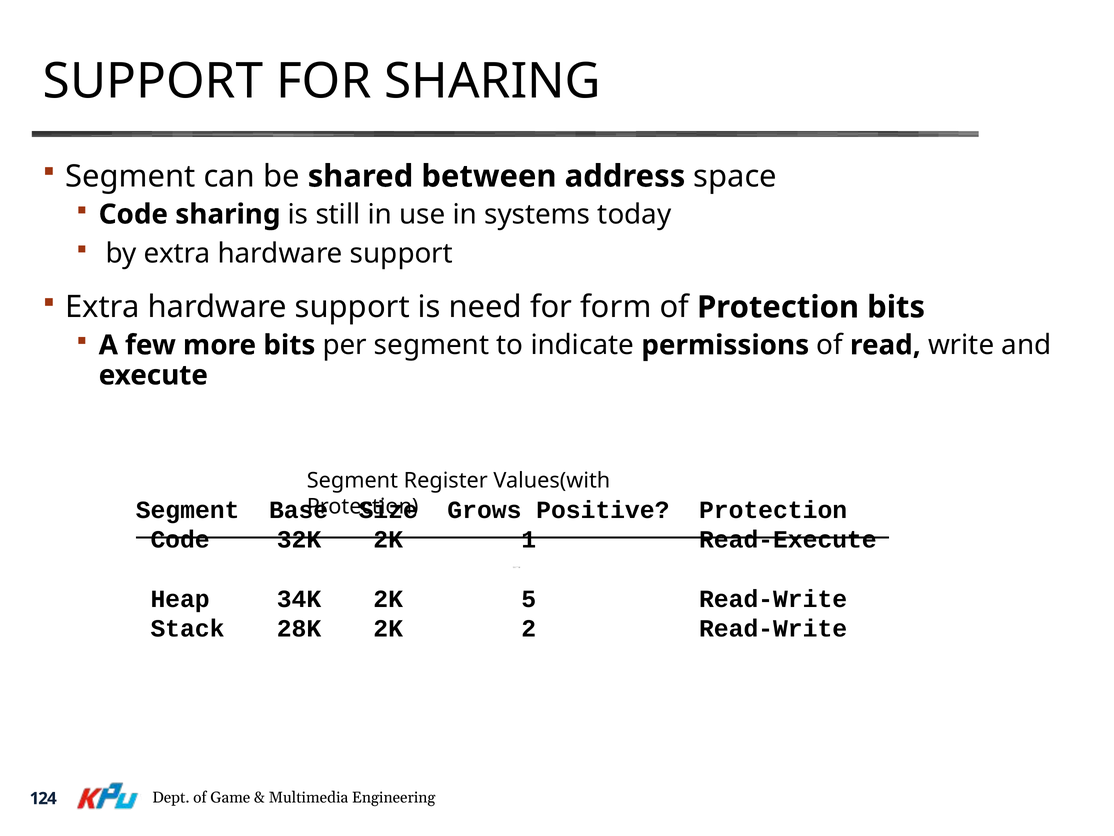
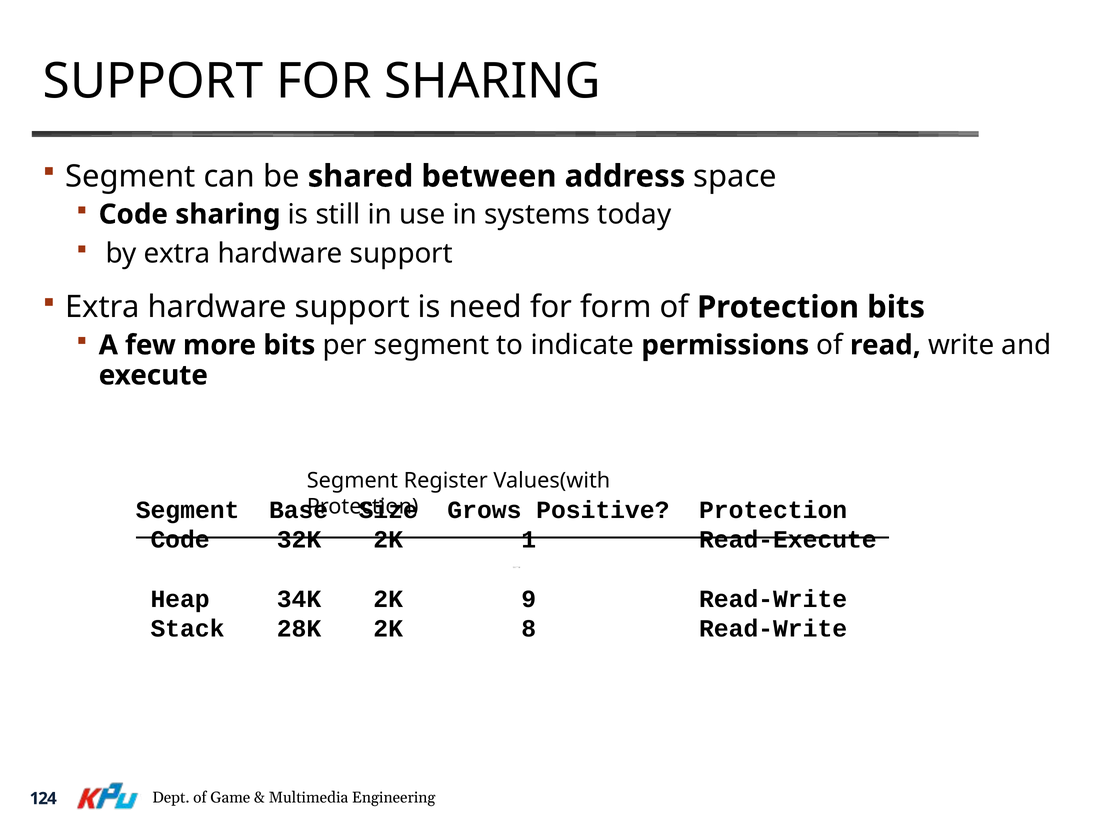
5: 5 -> 9 (529, 599)
2: 2 -> 8 (529, 628)
